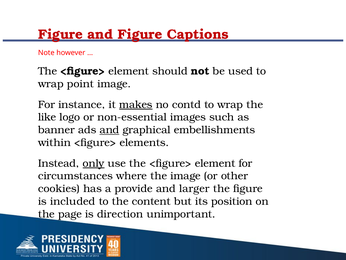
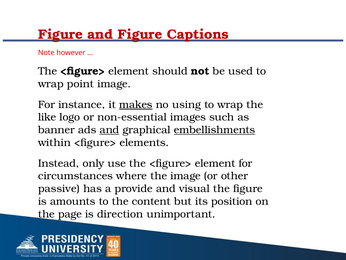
contd: contd -> using (186, 104)
embellishments underline: none -> present (215, 130)
only underline: present -> none (94, 163)
cookies: cookies -> passive (59, 188)
larger: larger -> visual (194, 188)
included: included -> amounts (73, 201)
